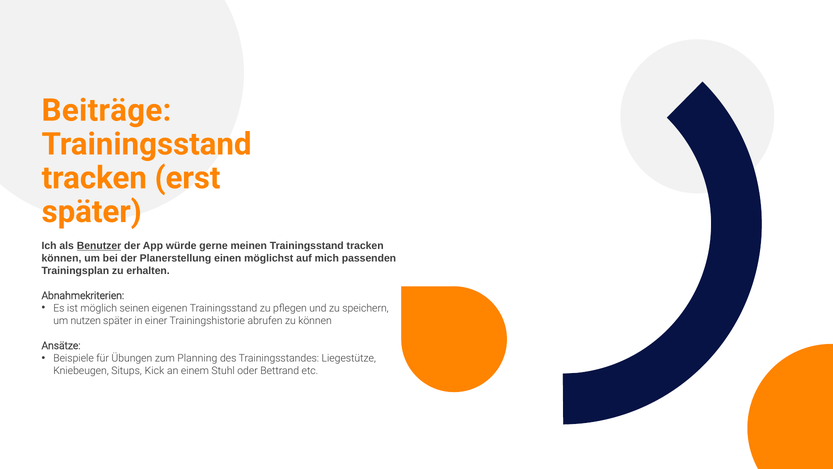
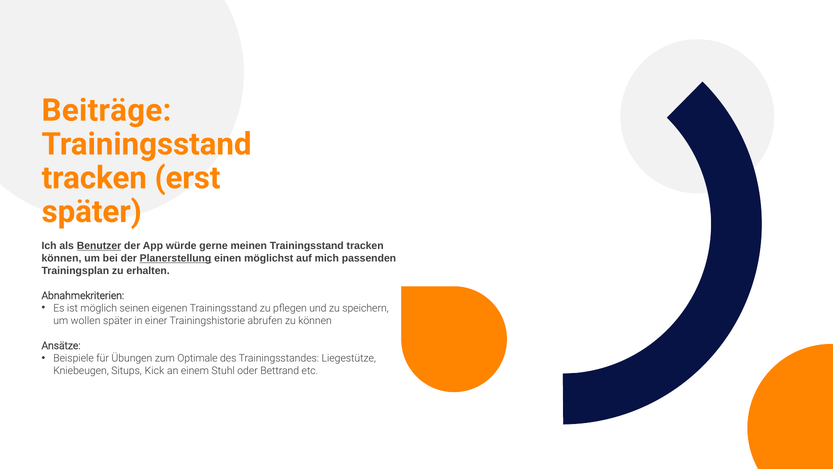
Planerstellung underline: none -> present (176, 258)
nutzen: nutzen -> wollen (86, 320)
Planning: Planning -> Optimale (197, 358)
